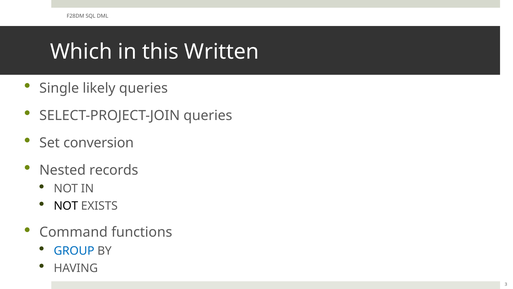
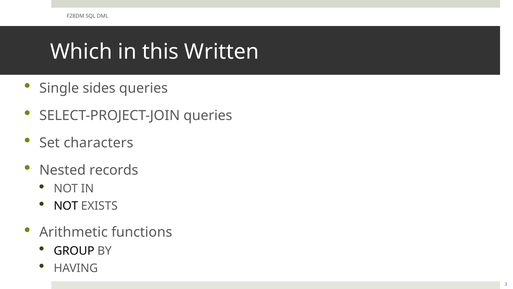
likely: likely -> sides (99, 88)
conversion: conversion -> characters (98, 143)
Command: Command -> Arithmetic (73, 232)
GROUP colour: blue -> black (74, 250)
